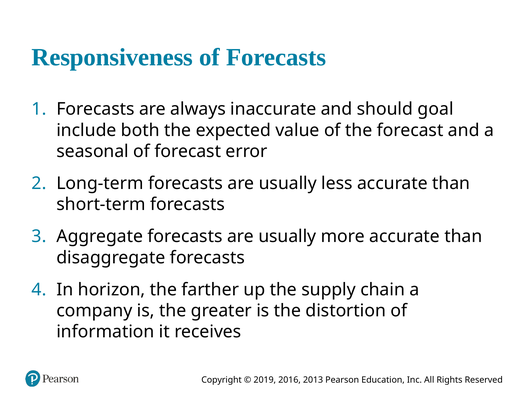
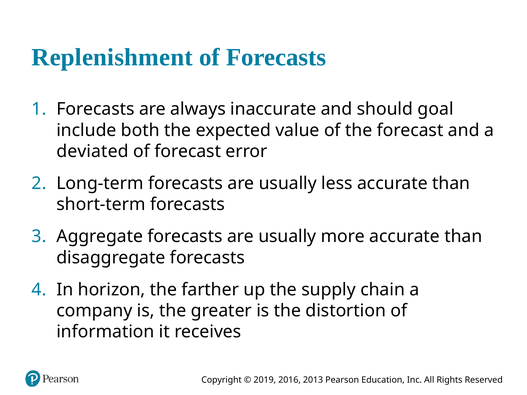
Responsiveness: Responsiveness -> Replenishment (112, 57)
seasonal: seasonal -> deviated (93, 151)
